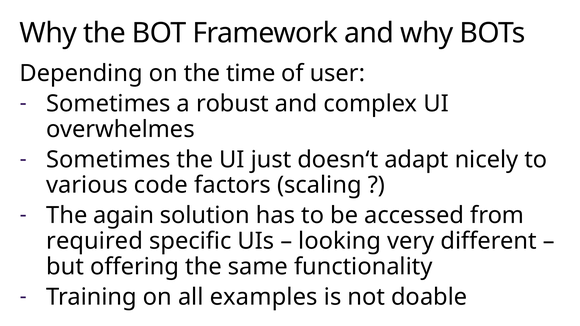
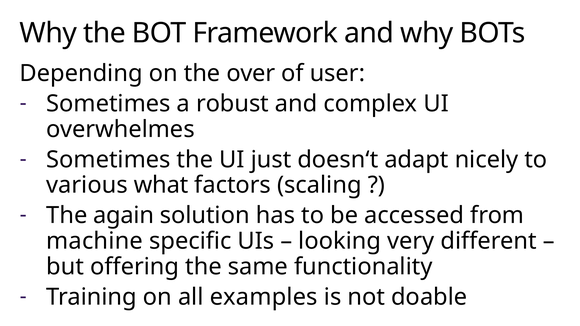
time: time -> over (251, 73)
code: code -> what (161, 185)
required: required -> machine (95, 241)
